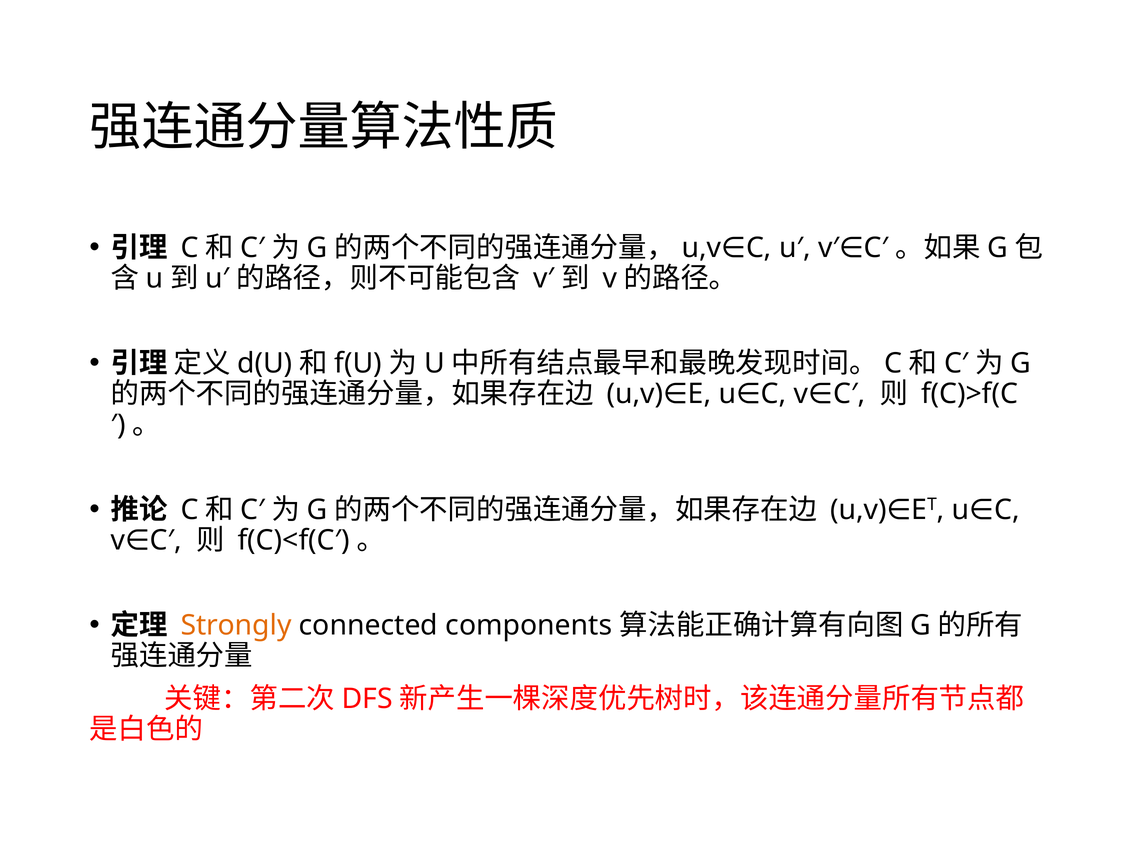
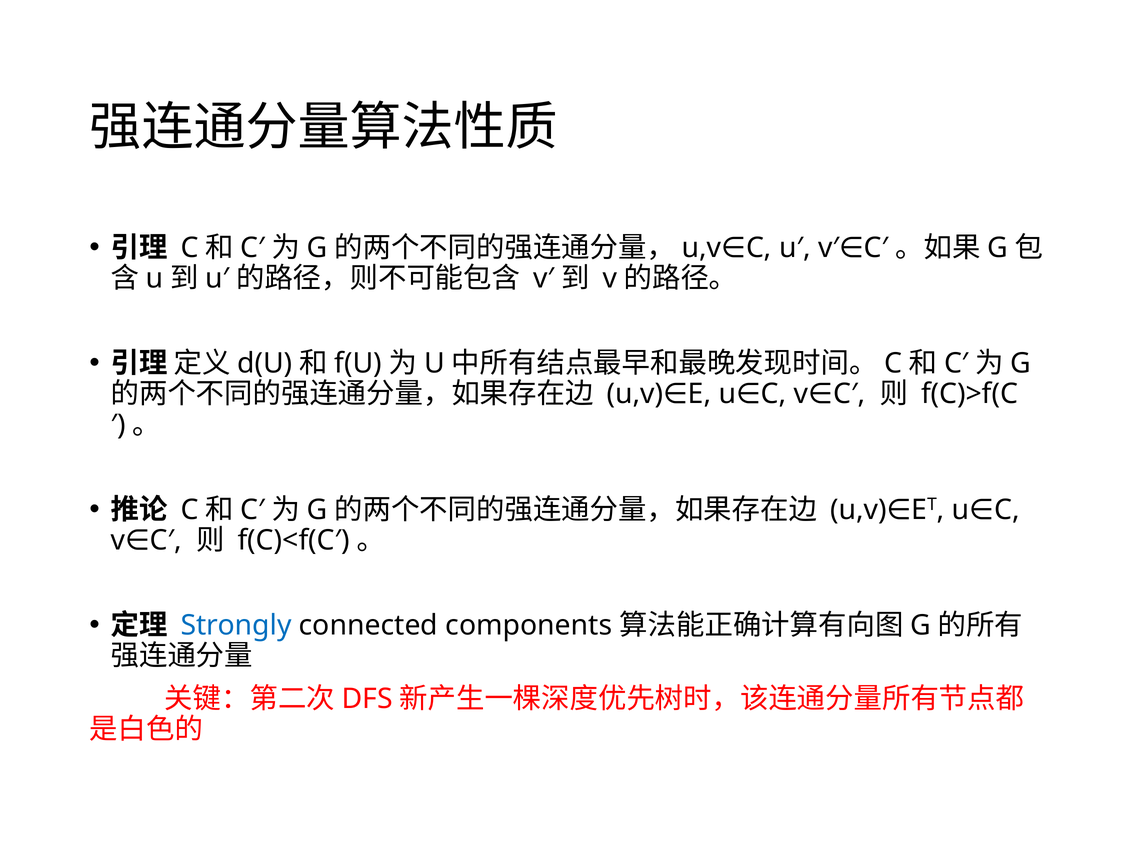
Strongly colour: orange -> blue (236, 625)
